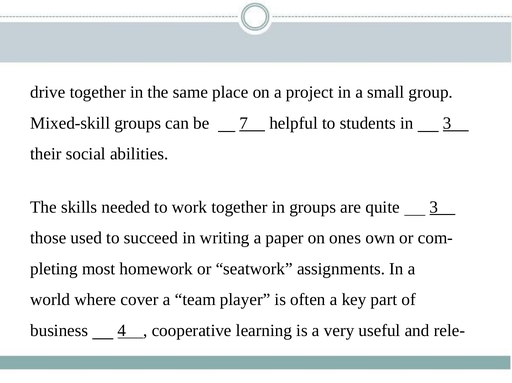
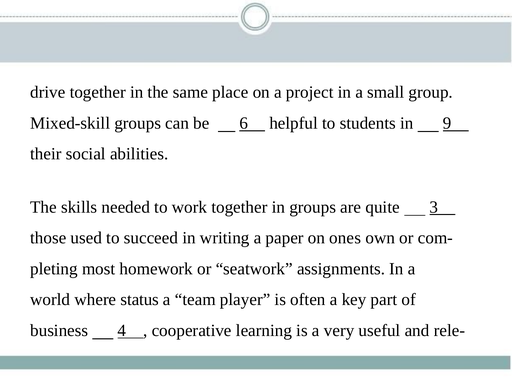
7: 7 -> 6 (244, 123)
in 3: 3 -> 9 (447, 123)
cover: cover -> status (140, 300)
